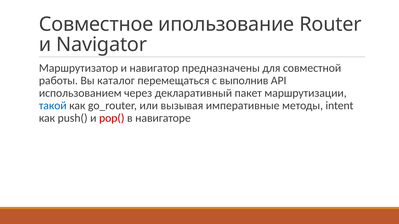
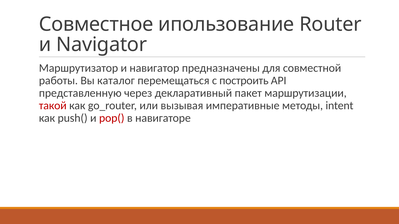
выполнив: выполнив -> построить (244, 81)
использованием: использованием -> представленную (80, 93)
такой colour: blue -> red (53, 106)
